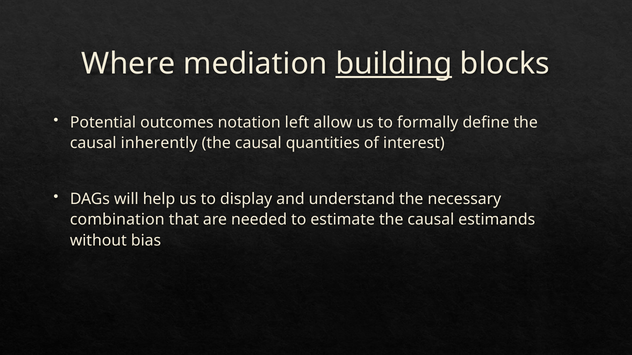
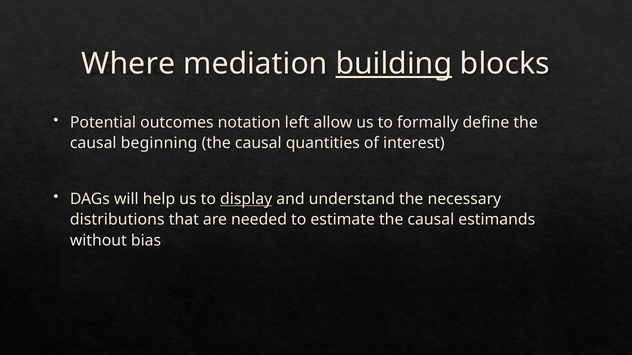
inherently: inherently -> beginning (159, 143)
display underline: none -> present (246, 199)
combination: combination -> distributions (117, 220)
